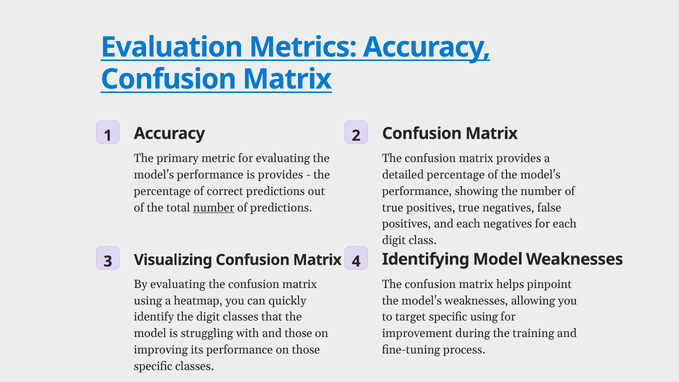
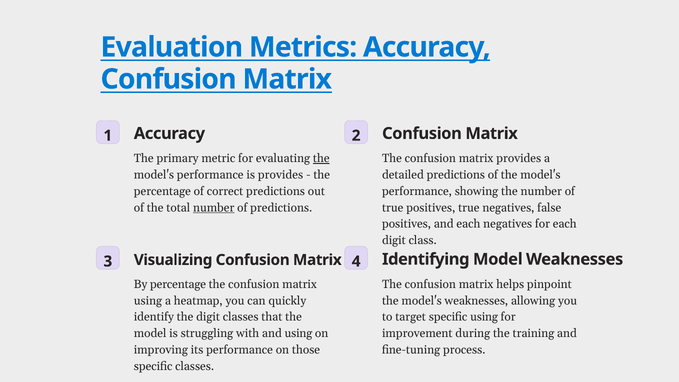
the underline: none -> present (321, 158)
detailed percentage: percentage -> predictions (456, 175)
By evaluating: evaluating -> percentage (178, 284)
and those: those -> using (298, 333)
